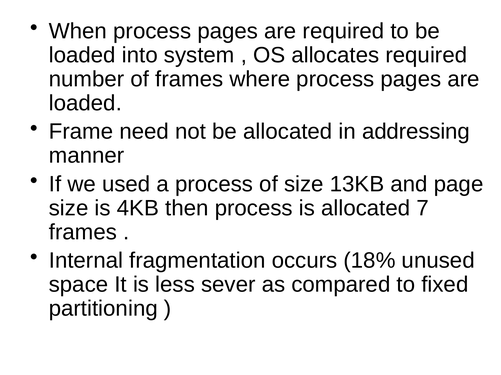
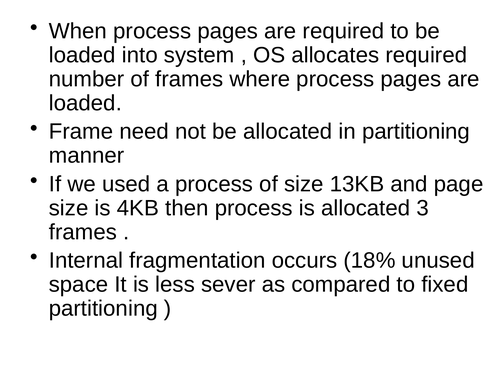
in addressing: addressing -> partitioning (416, 132)
7: 7 -> 3 (423, 208)
